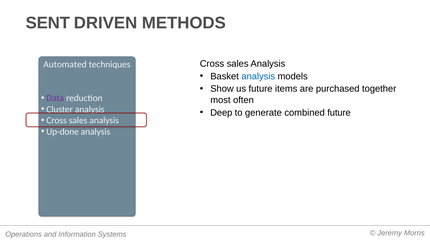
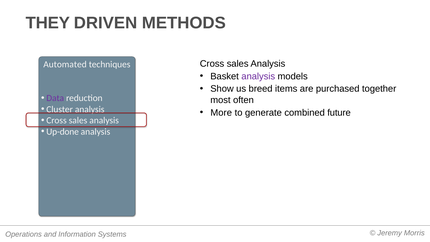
SENT: SENT -> THEY (48, 23)
analysis colour: blue -> purple (258, 76)
us future: future -> breed (261, 89)
Deep: Deep -> More (221, 113)
